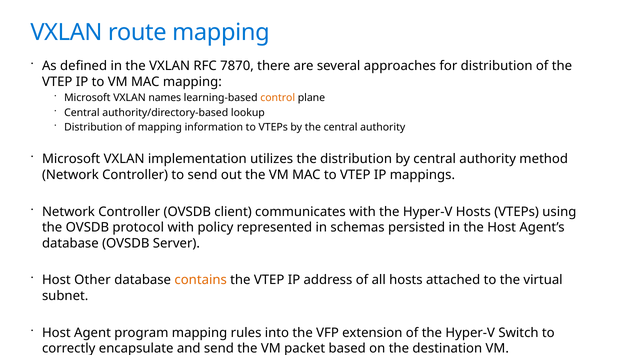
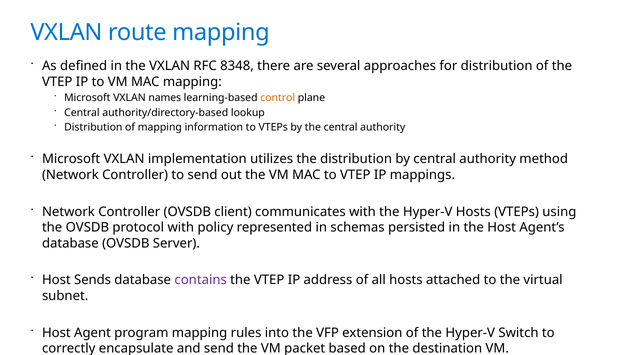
7870: 7870 -> 8348 (237, 66)
Other: Other -> Sends (93, 280)
contains colour: orange -> purple (201, 280)
